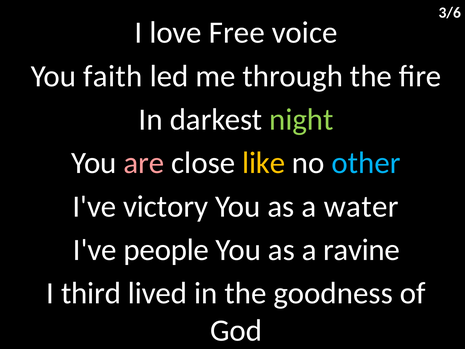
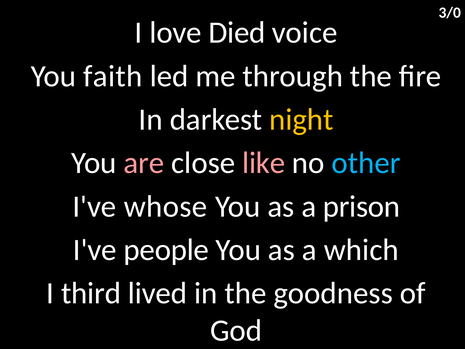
3/6: 3/6 -> 3/0 (450, 13)
Free: Free -> Died (237, 33)
night colour: light green -> yellow (301, 119)
like colour: yellow -> pink (264, 163)
victory: victory -> whose (165, 206)
water: water -> prison (361, 206)
ravine: ravine -> which (361, 250)
